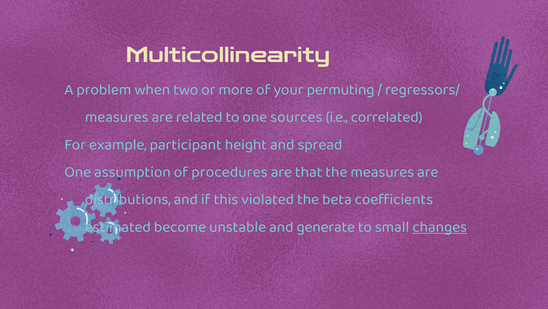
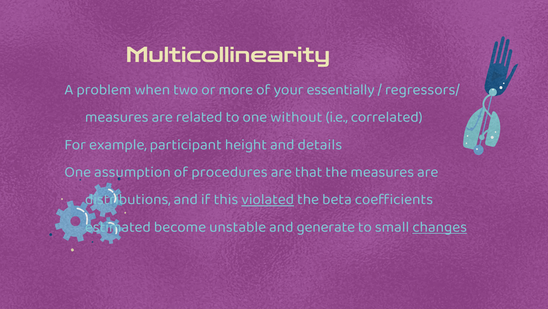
permuting: permuting -> essentially (341, 89)
sources: sources -> without (296, 117)
spread: spread -> details (320, 144)
violated underline: none -> present (268, 199)
